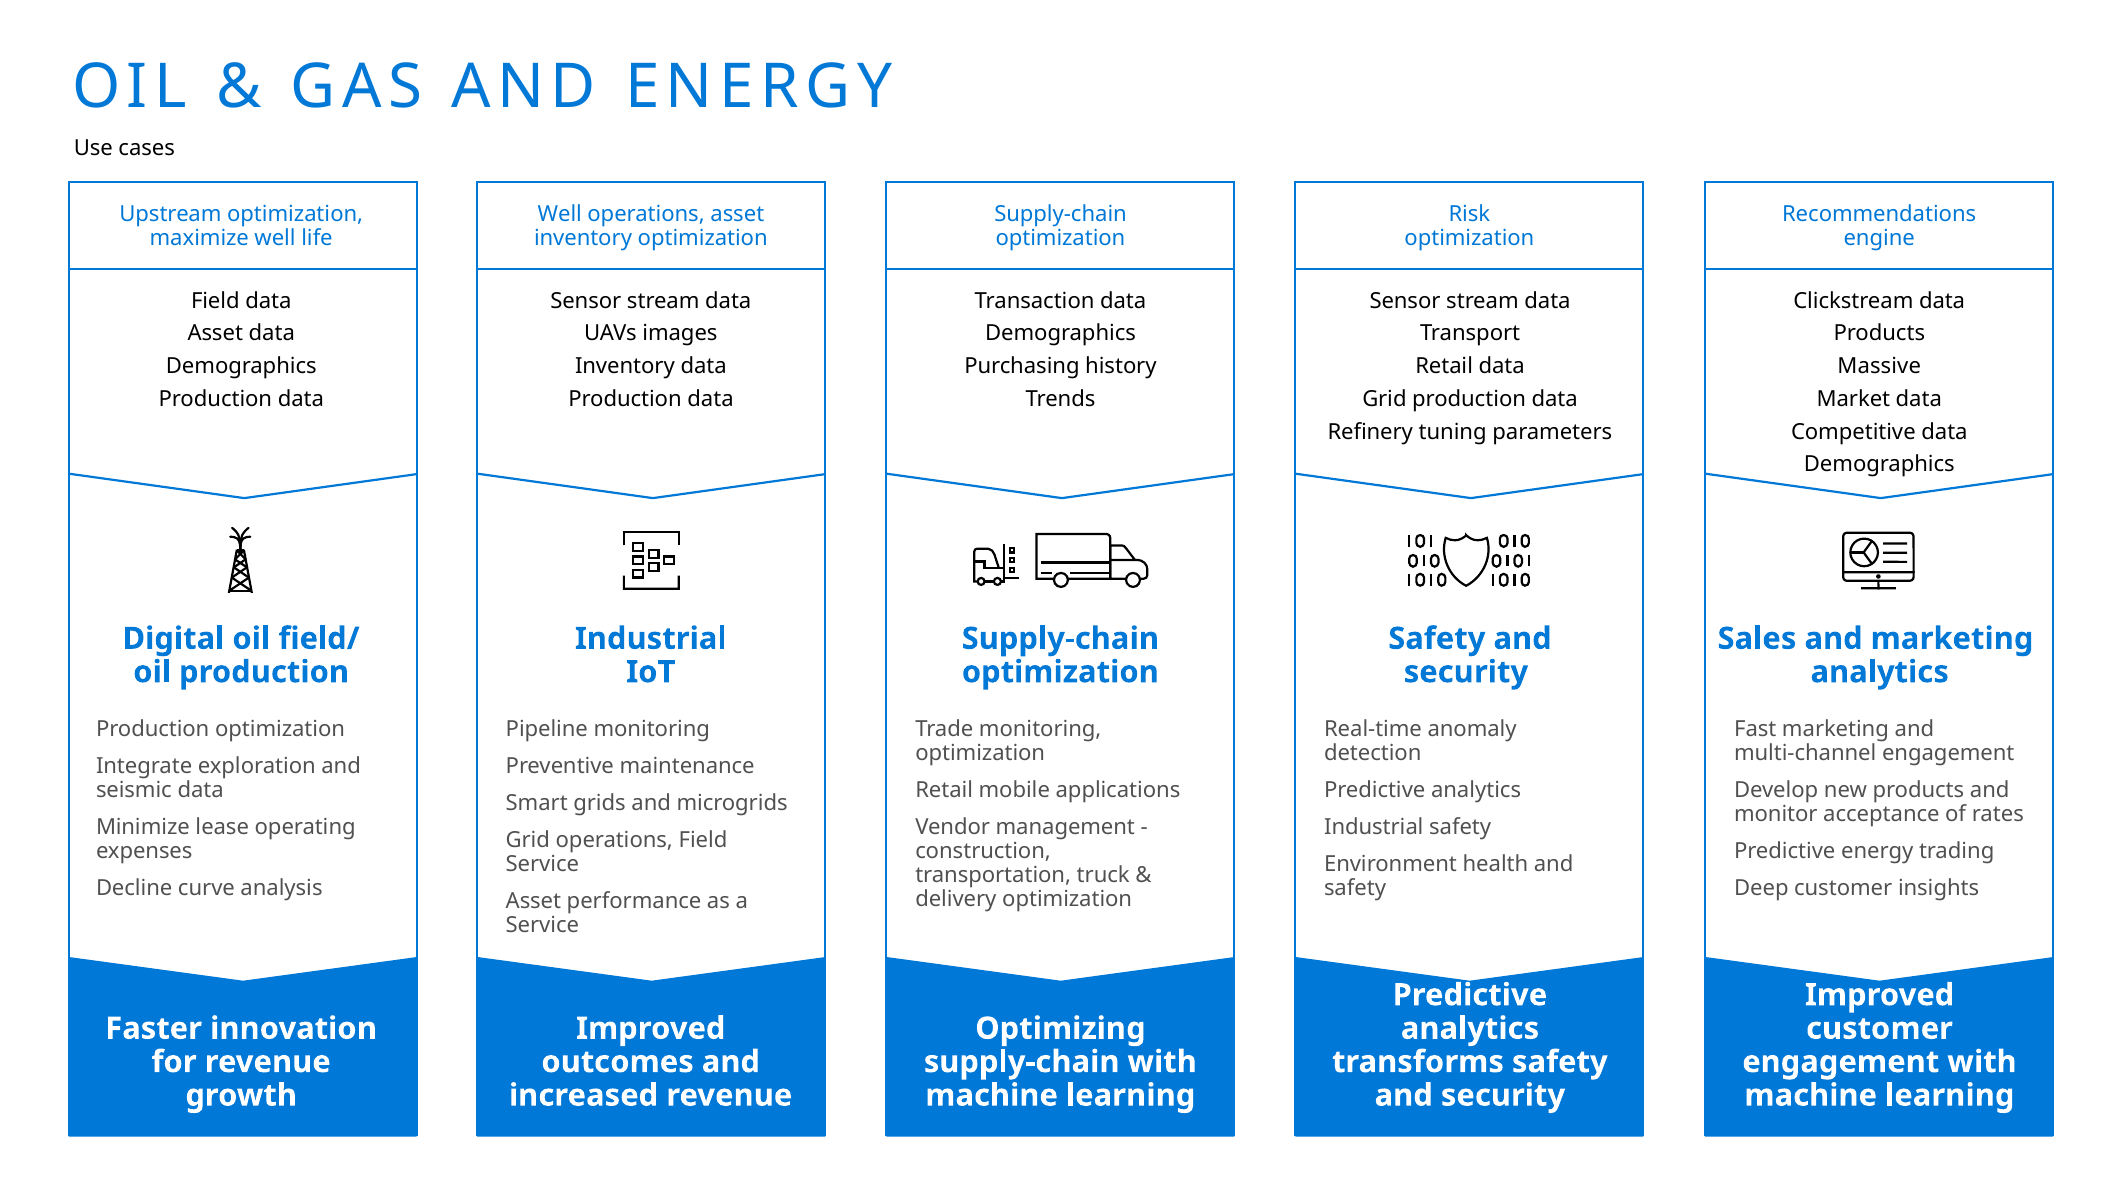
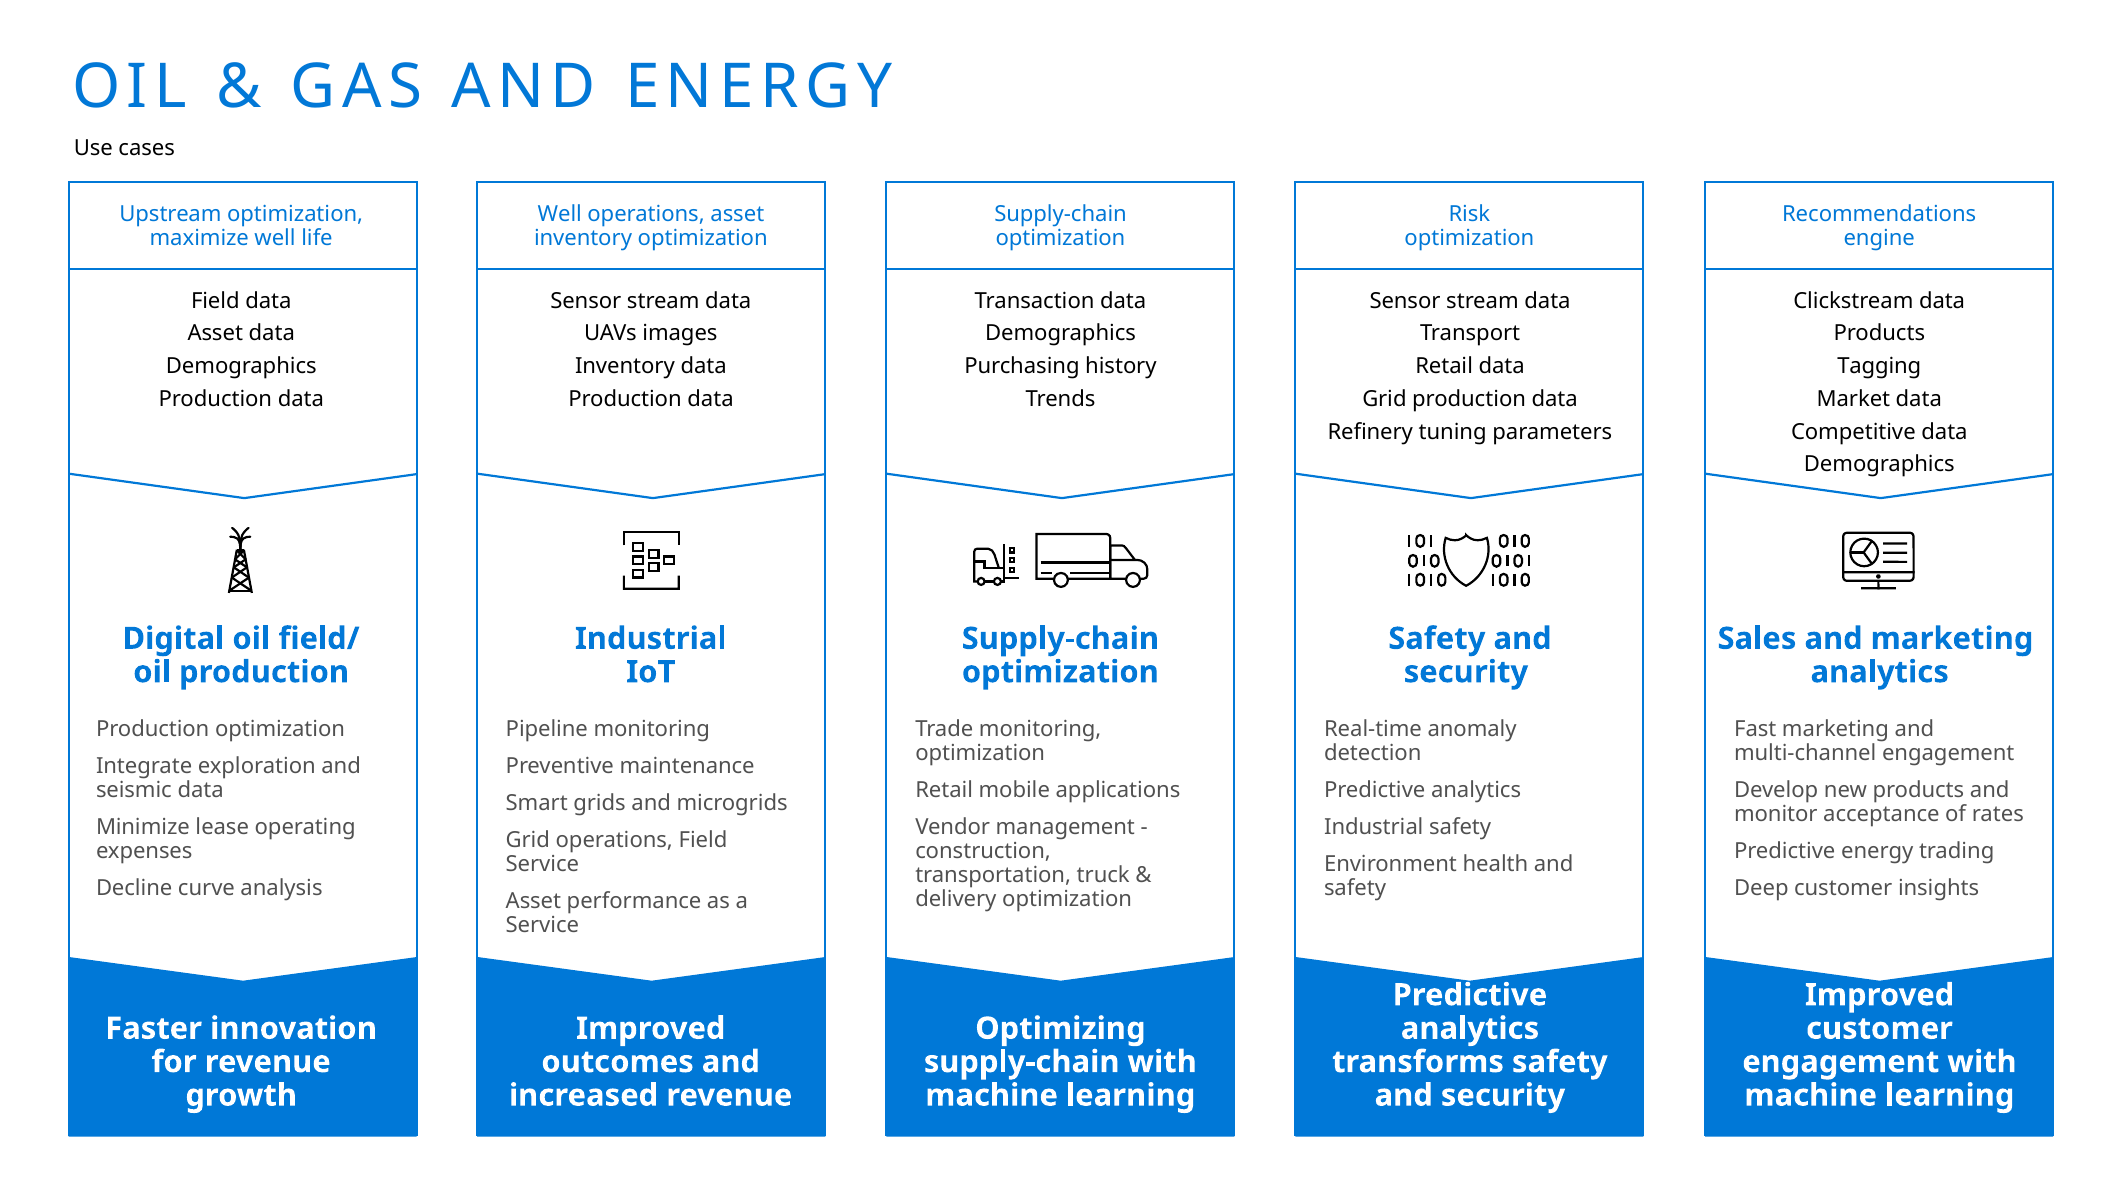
Massive: Massive -> Tagging (1879, 366)
